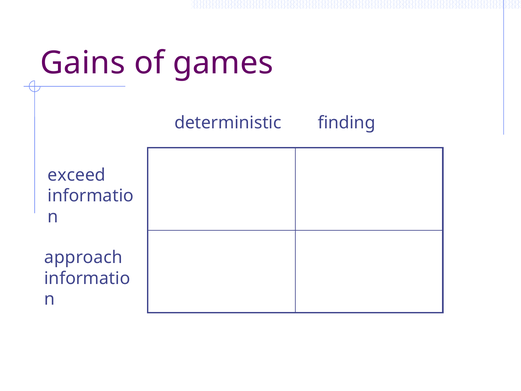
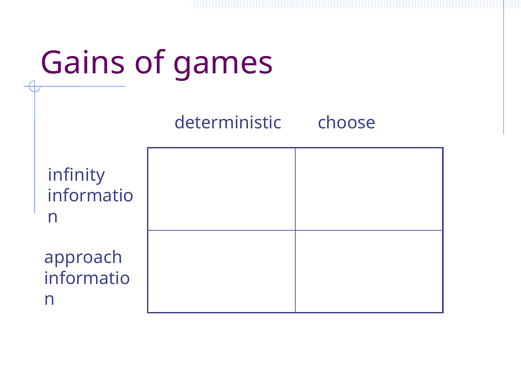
finding: finding -> choose (347, 123)
exceed: exceed -> infinity (77, 175)
